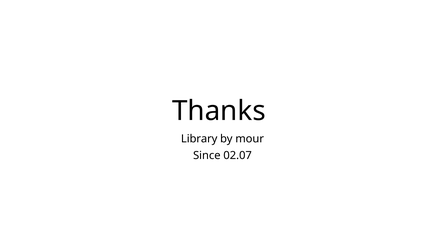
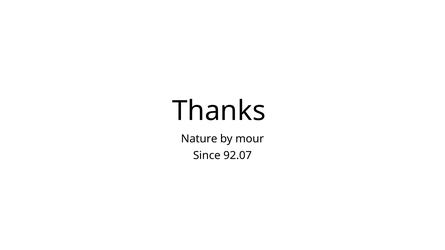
Library: Library -> Nature (199, 139)
02.07: 02.07 -> 92.07 (238, 156)
